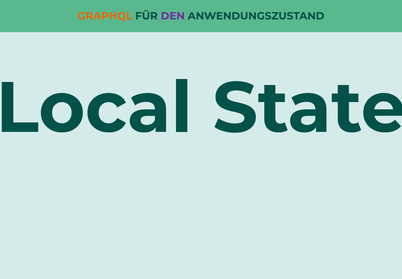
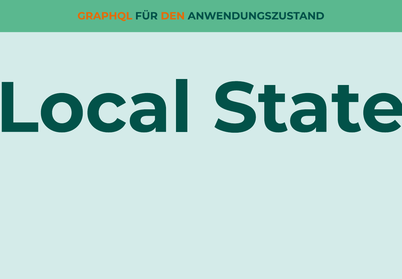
DEN colour: purple -> orange (173, 16)
